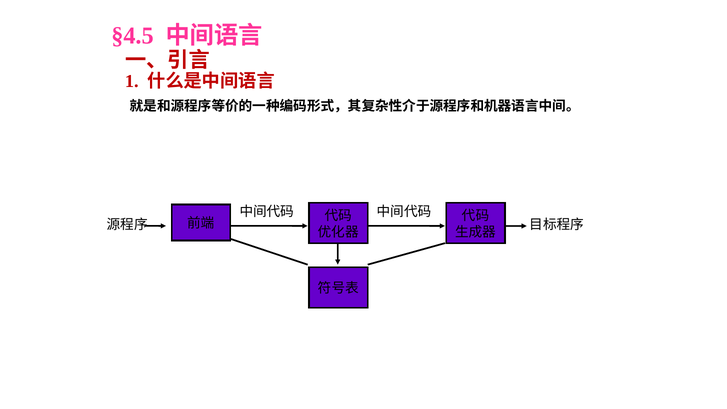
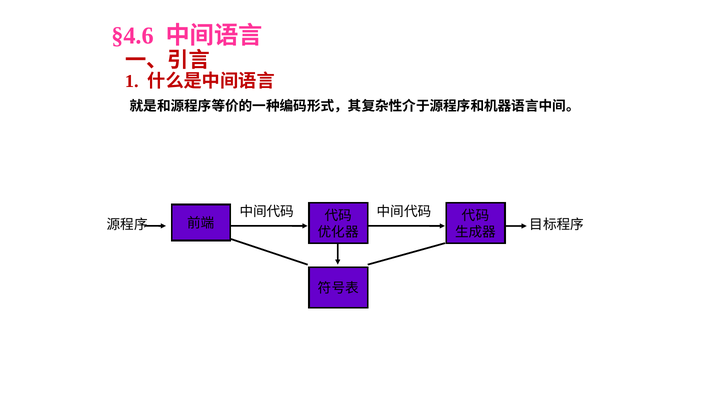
§4.5: §4.5 -> §4.6 (132, 36)
